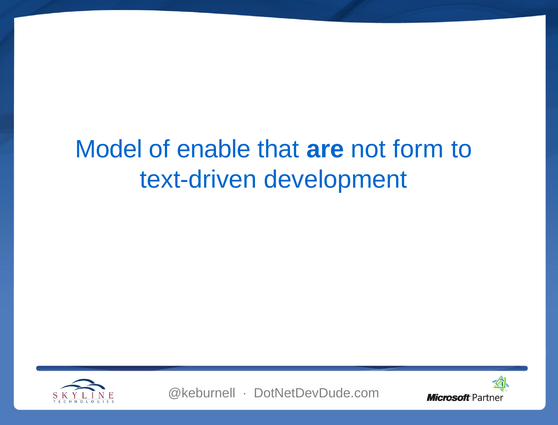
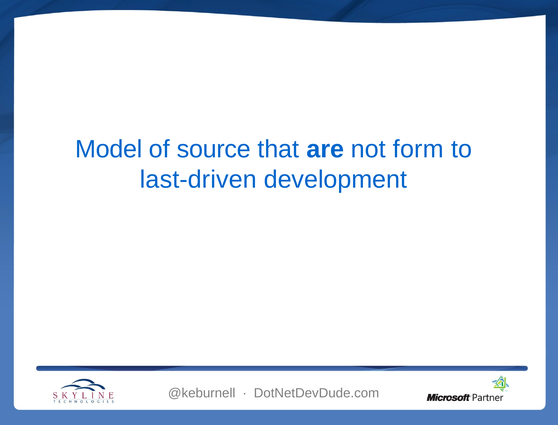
enable: enable -> source (214, 149)
text-driven: text-driven -> last-driven (198, 180)
